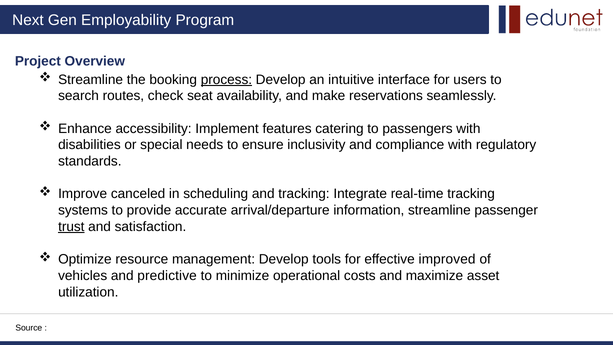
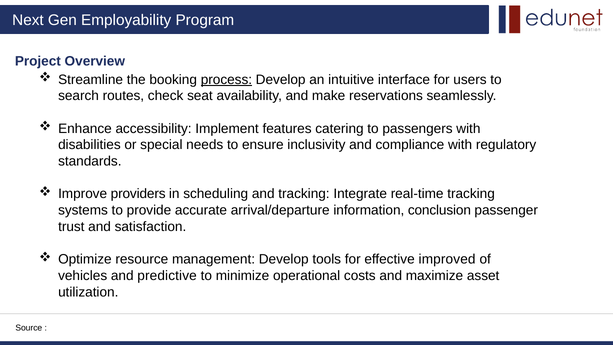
canceled: canceled -> providers (138, 194)
information streamline: streamline -> conclusion (439, 210)
trust underline: present -> none (71, 227)
